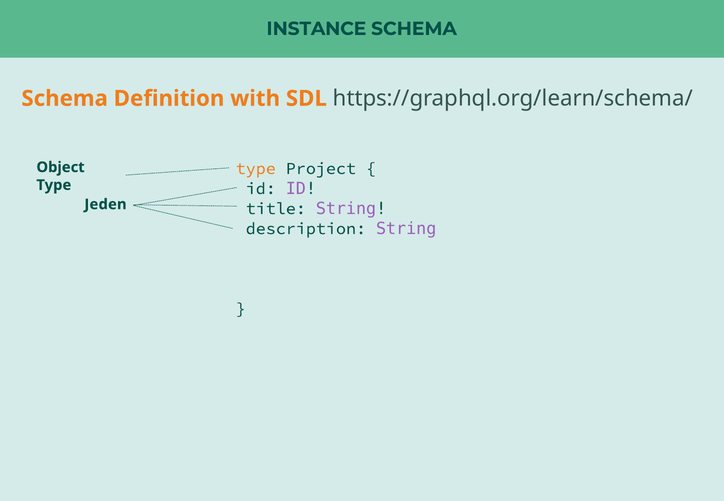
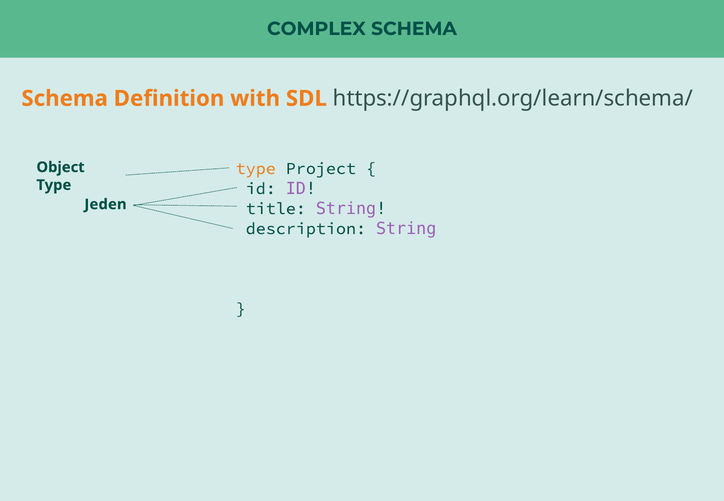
INSTANCE: INSTANCE -> COMPLEX (316, 29)
